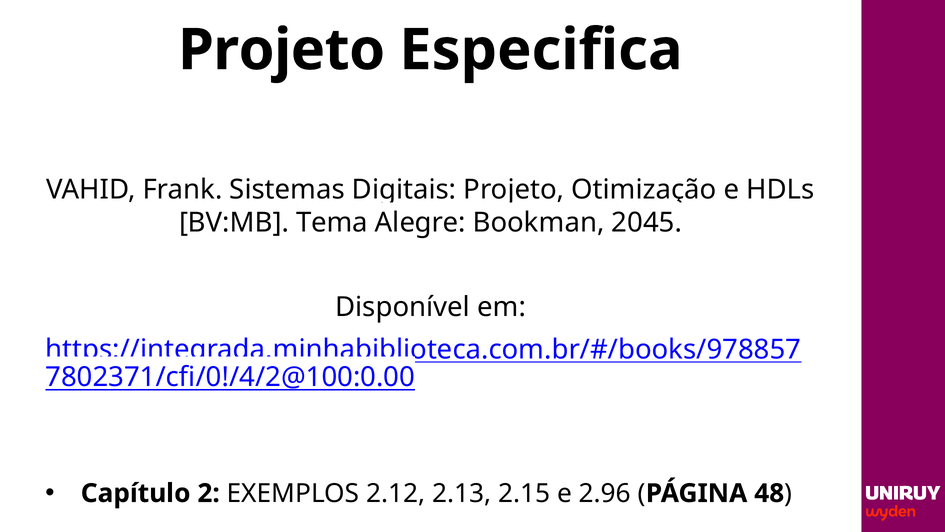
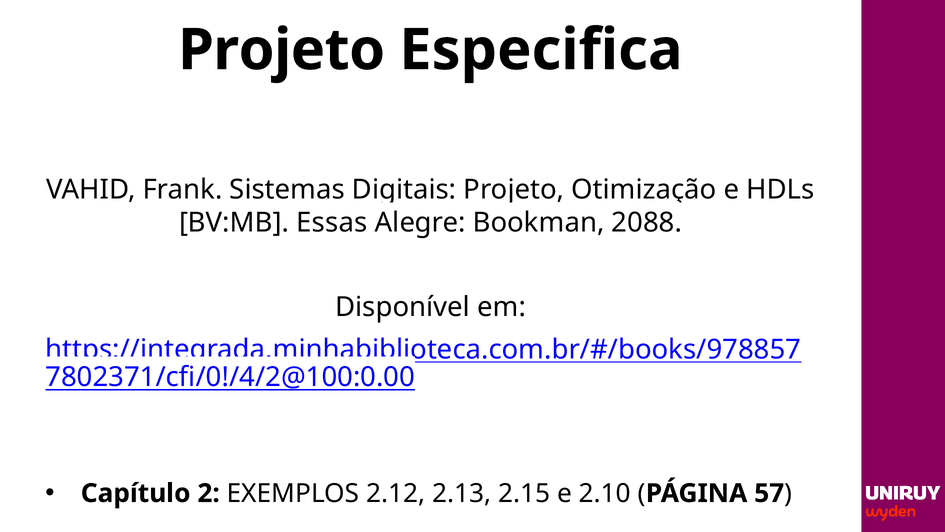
Tema: Tema -> Essas (332, 222)
2045: 2045 -> 2088 (647, 222)
2.96: 2.96 -> 2.10 (605, 493)
48: 48 -> 57 (769, 493)
